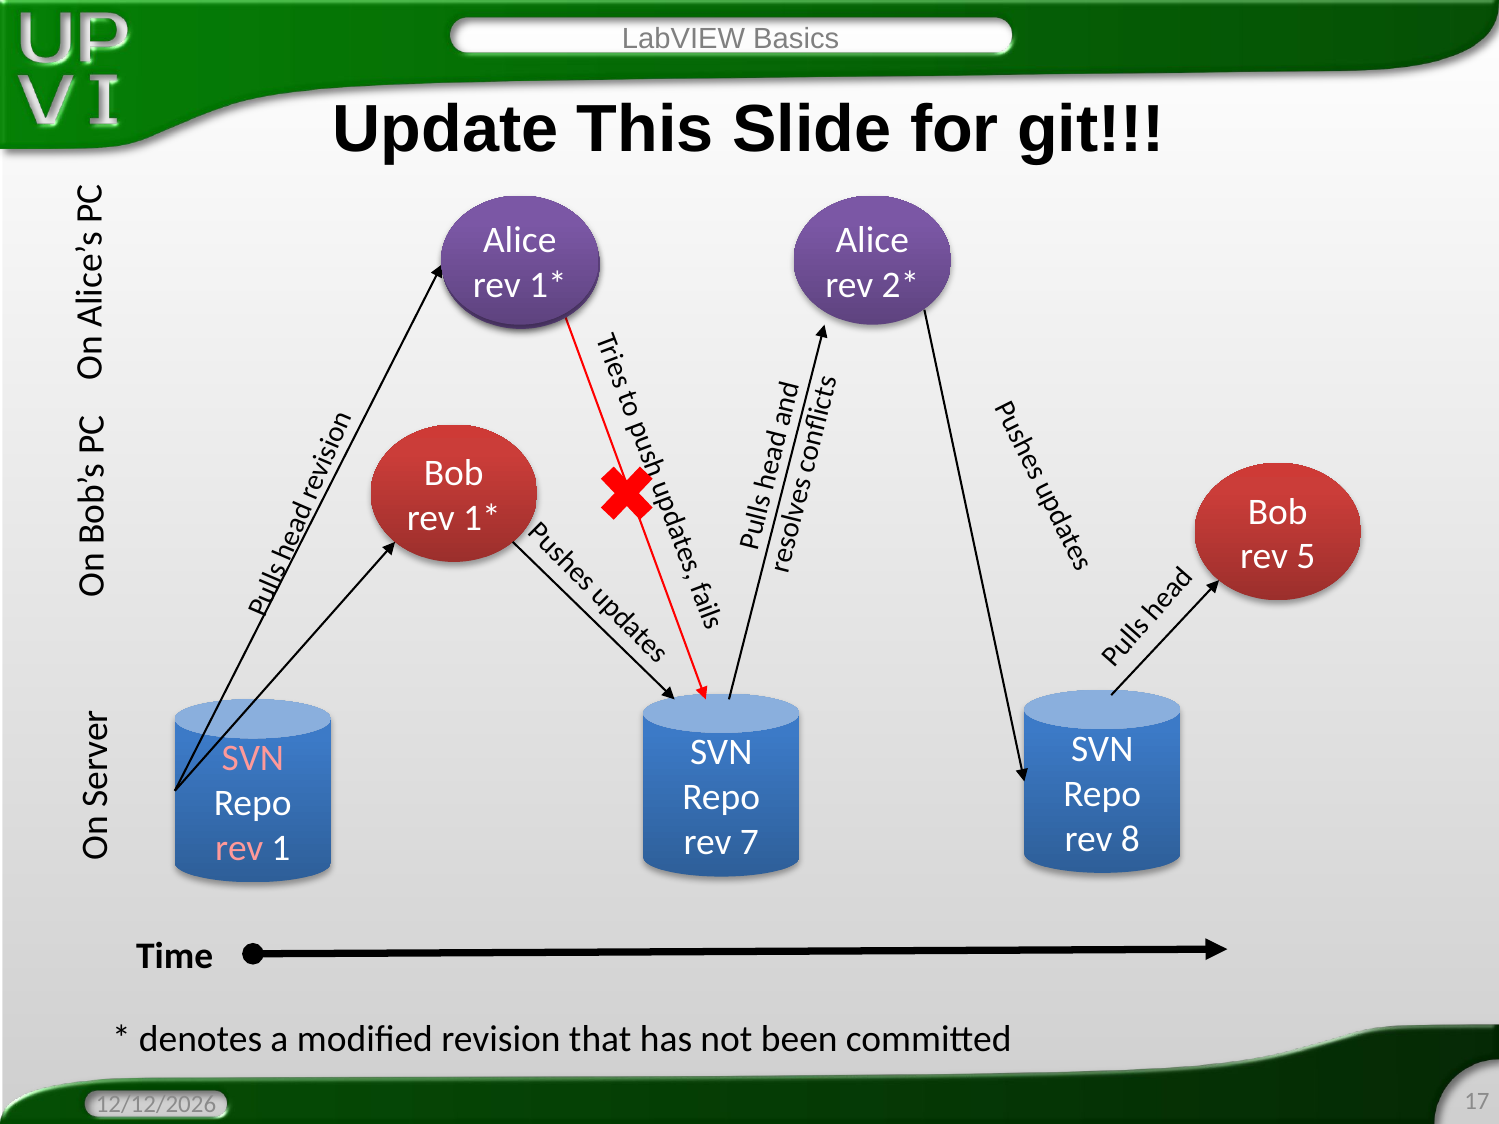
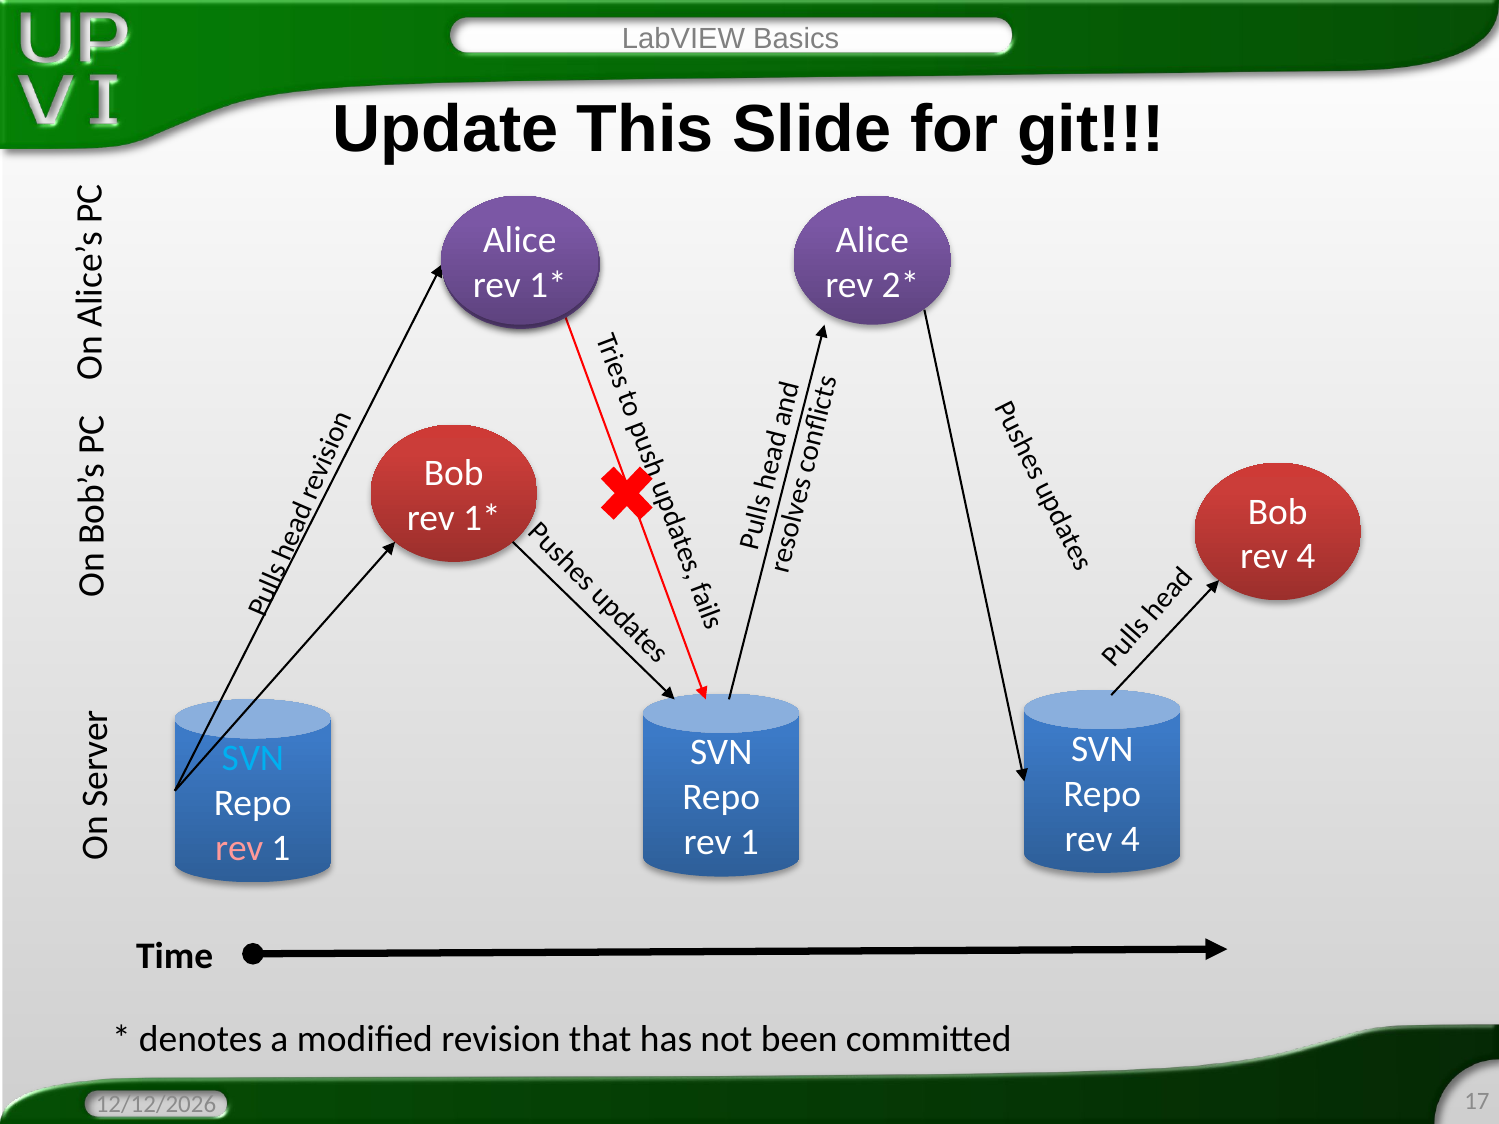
5: 5 -> 4 (1306, 557)
SVN colour: pink -> light blue (253, 758)
8: 8 -> 4 (1130, 839)
7: 7 -> 1 (749, 843)
